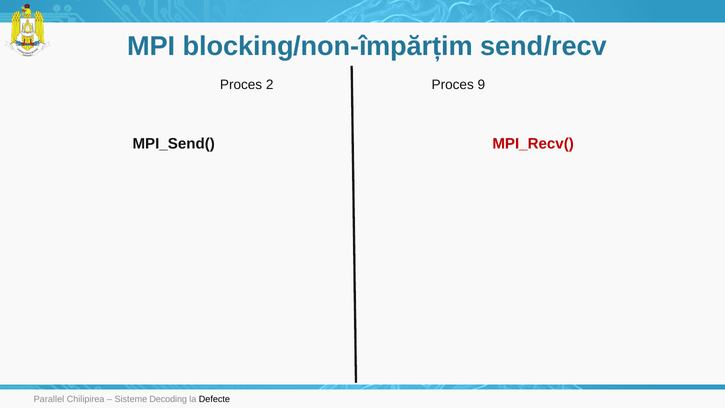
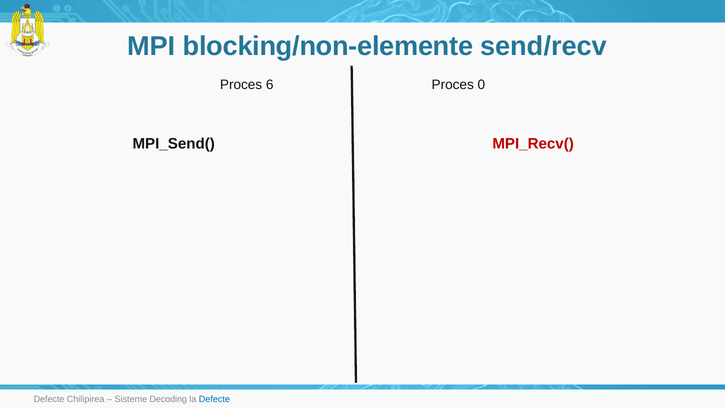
blocking/non-împărțim: blocking/non-împărțim -> blocking/non-elemente (328, 46)
2: 2 -> 6 (270, 85)
9: 9 -> 0 (481, 85)
Parallel: Parallel -> Defecte (49, 399)
Defecte colour: black -> blue (214, 399)
